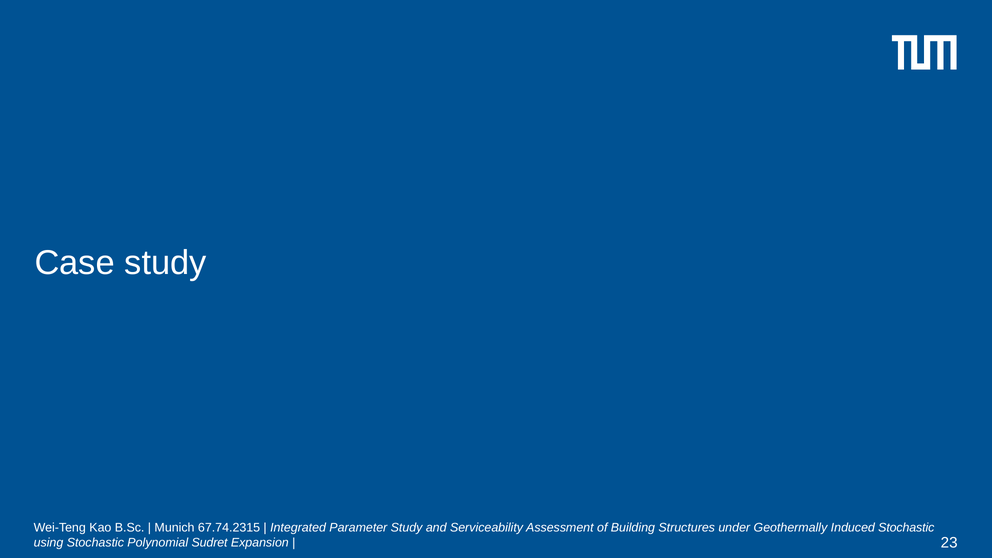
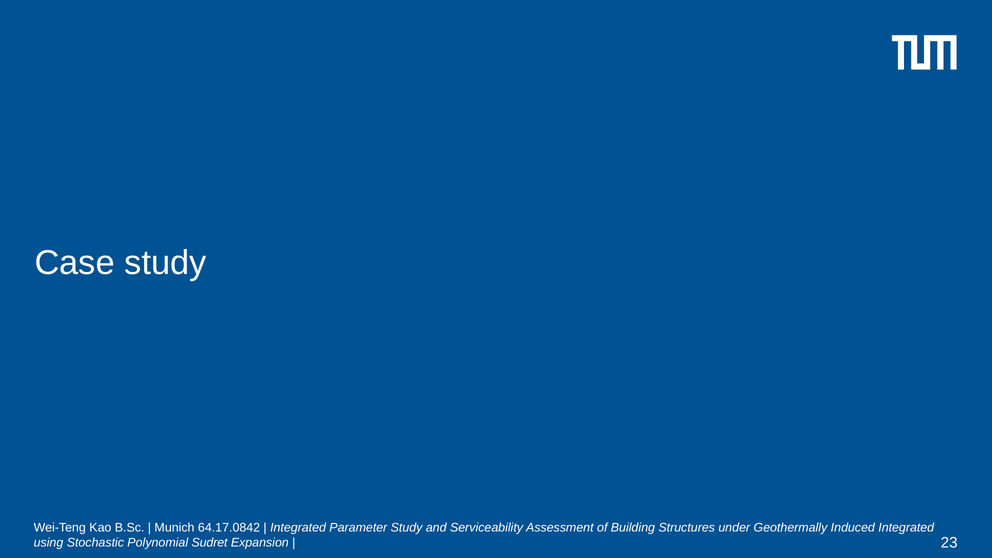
67.74.2315: 67.74.2315 -> 64.17.0842 (229, 528)
Induced Stochastic: Stochastic -> Integrated (906, 528)
